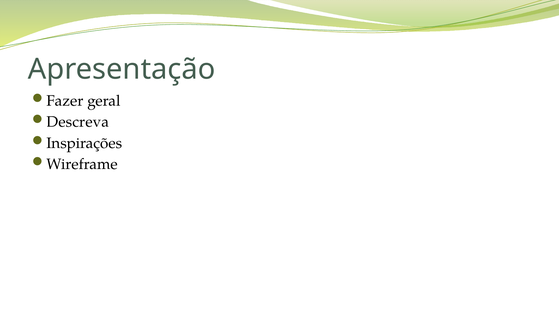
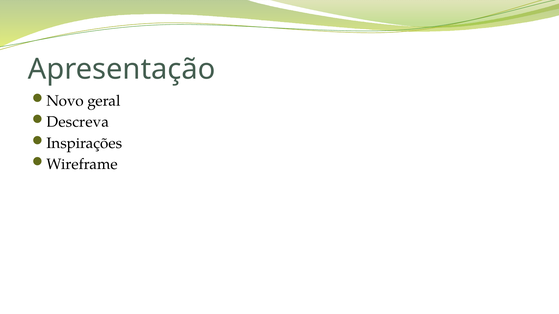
Fazer: Fazer -> Novo (65, 101)
